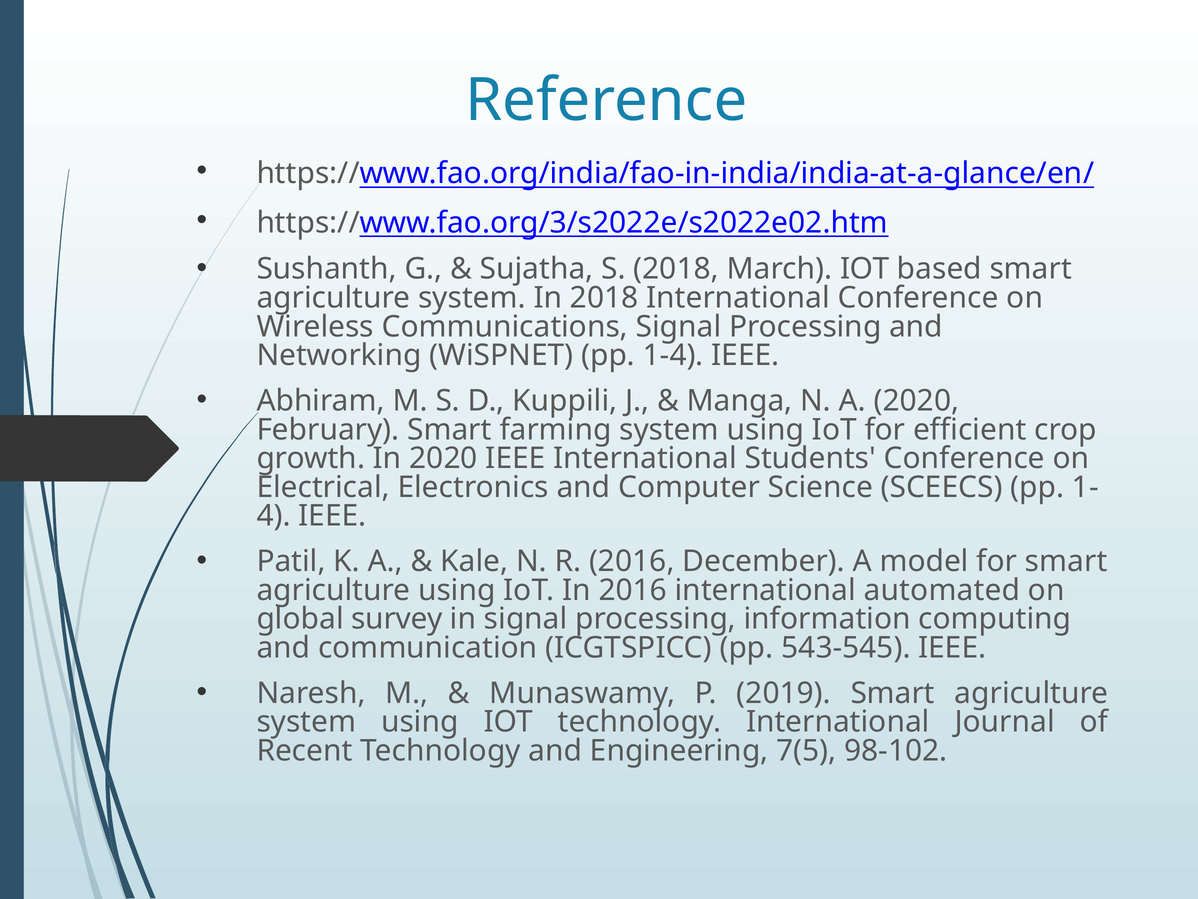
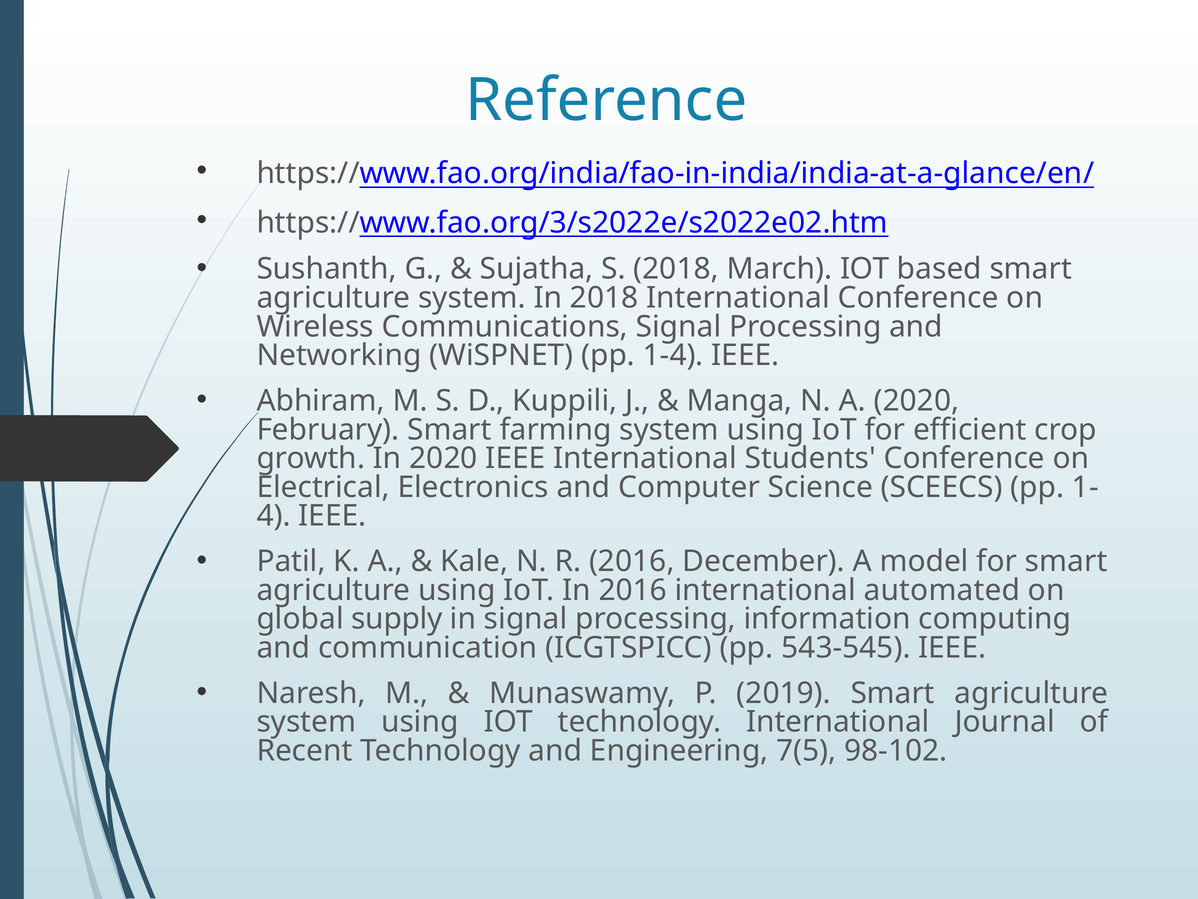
survey: survey -> supply (397, 619)
